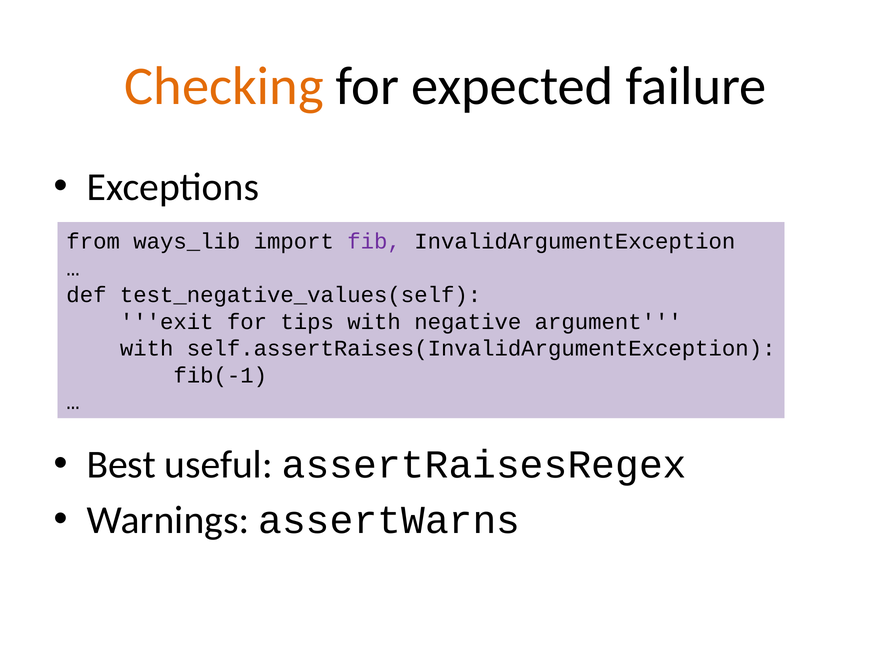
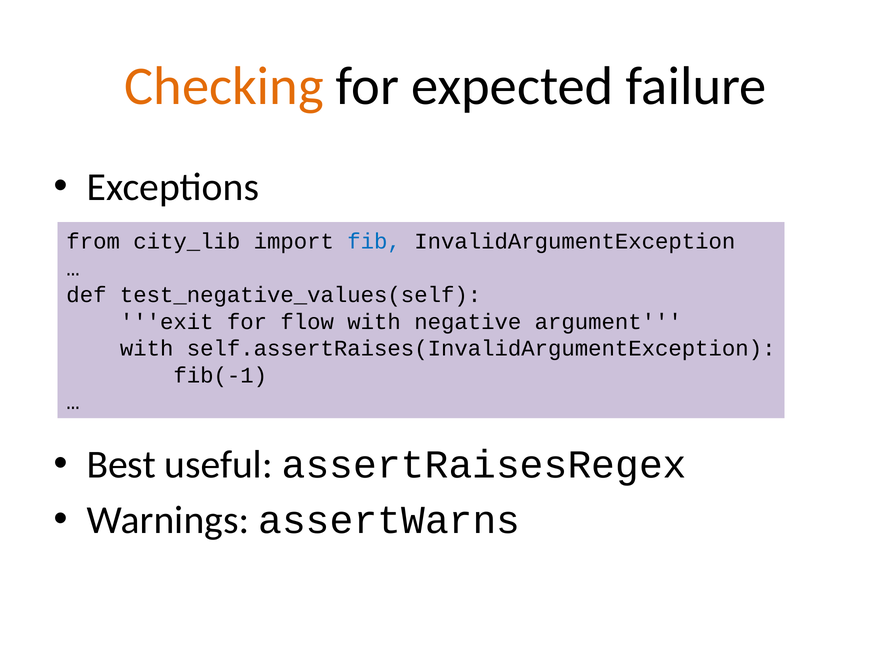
ways_lib: ways_lib -> city_lib (187, 241)
fib colour: purple -> blue (374, 241)
tips: tips -> flow (307, 322)
